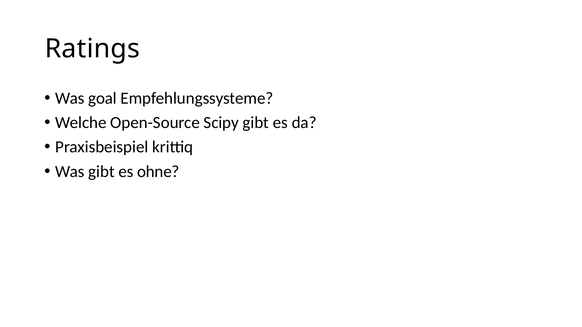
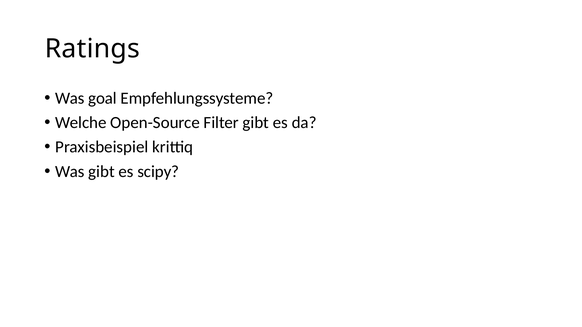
Scipy: Scipy -> Filter (221, 123)
ohne: ohne -> scipy (158, 172)
